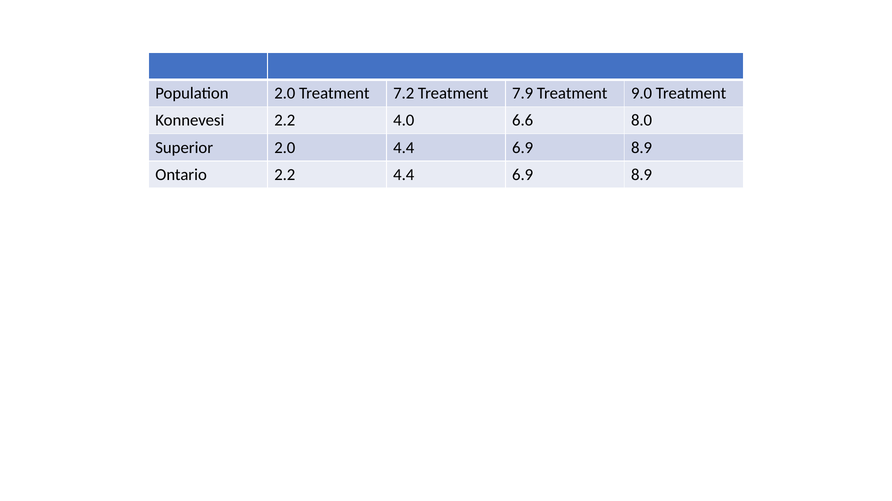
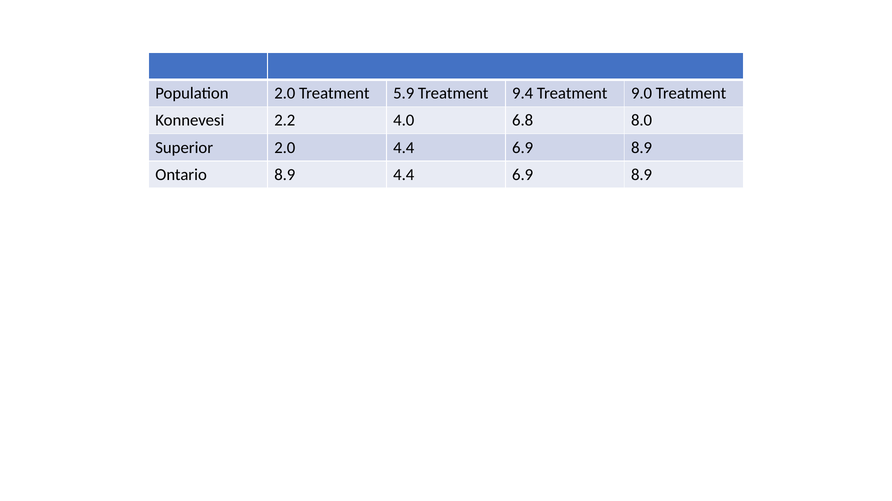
7.2: 7.2 -> 5.9 (404, 94)
7.9: 7.9 -> 9.4 (523, 94)
6.6: 6.6 -> 6.8 (523, 121)
Ontario 2.2: 2.2 -> 8.9 (285, 175)
